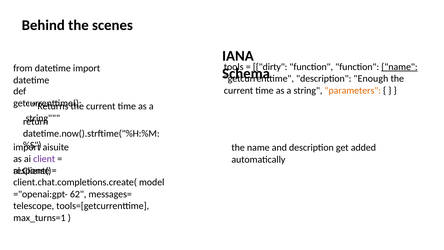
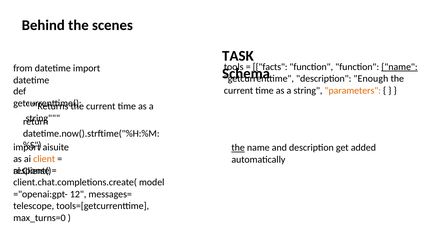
IANA: IANA -> TASK (238, 56)
dirty: dirty -> facts (270, 67)
the underline: none -> present (238, 148)
client colour: purple -> orange (44, 159)
62: 62 -> 12 (78, 194)
max_turns=1: max_turns=1 -> max_turns=0 (39, 218)
